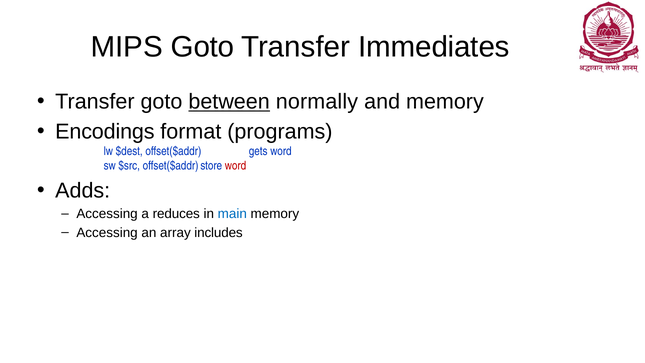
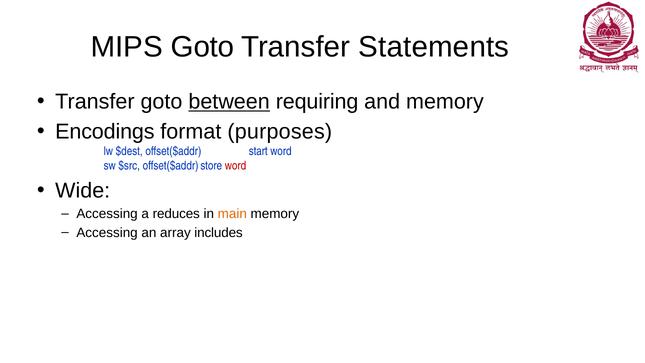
Immediates: Immediates -> Statements (434, 47)
normally: normally -> requiring (317, 102)
programs: programs -> purposes (280, 132)
gets: gets -> start (258, 151)
Adds: Adds -> Wide (83, 191)
main colour: blue -> orange (232, 214)
